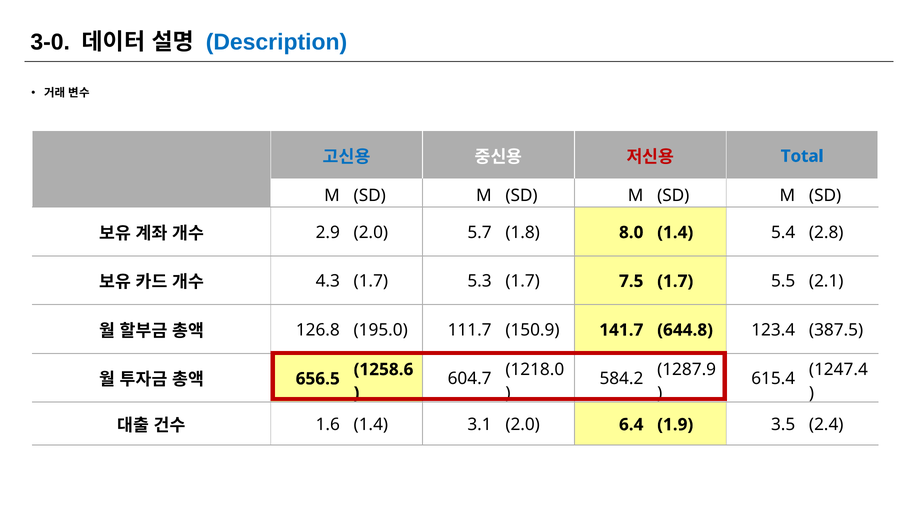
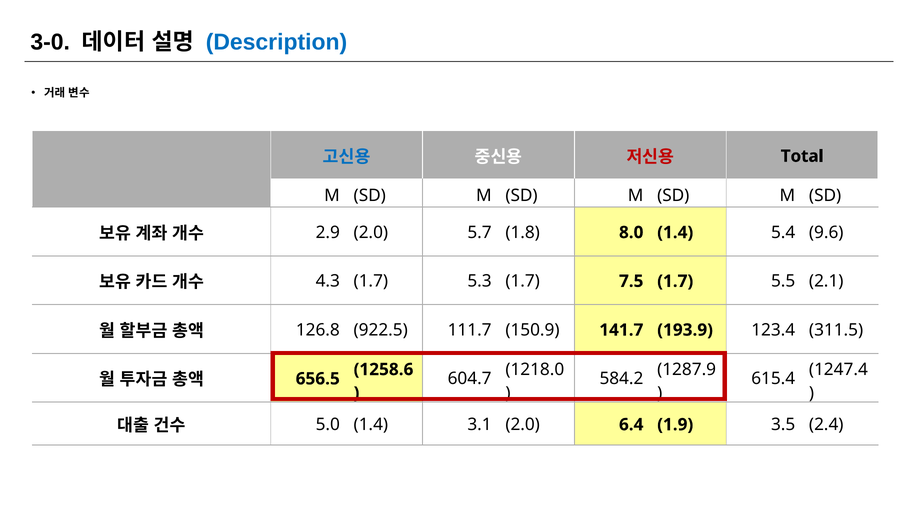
Total colour: blue -> black (802, 156)
2.8: 2.8 -> 9.6 (826, 233)
195.0: 195.0 -> 922.5 (381, 330)
644.8: 644.8 -> 193.9 (685, 330)
387.5: 387.5 -> 311.5 (836, 330)
1.6: 1.6 -> 5.0 (328, 425)
